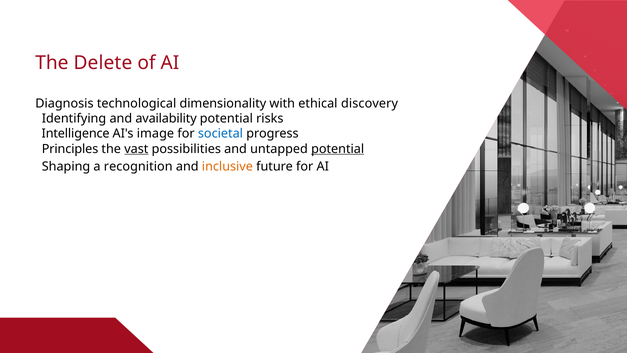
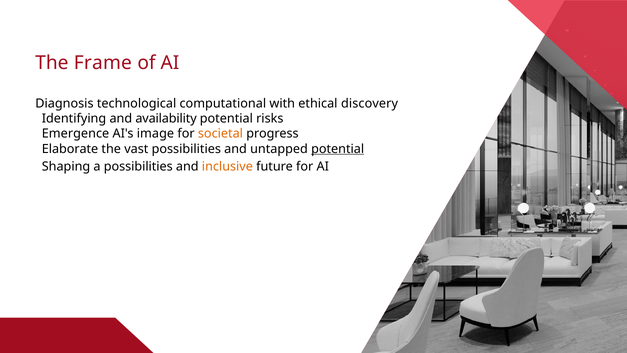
Delete: Delete -> Frame (103, 63)
dimensionality: dimensionality -> computational (223, 103)
Intelligence: Intelligence -> Emergence (76, 134)
societal colour: blue -> orange (220, 134)
Principles: Principles -> Elaborate (70, 149)
vast underline: present -> none (136, 149)
a recognition: recognition -> possibilities (138, 166)
